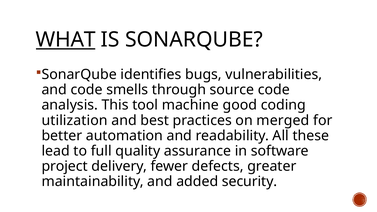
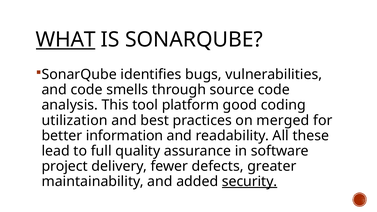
machine: machine -> platform (190, 105)
automation: automation -> information (124, 136)
security underline: none -> present (250, 181)
